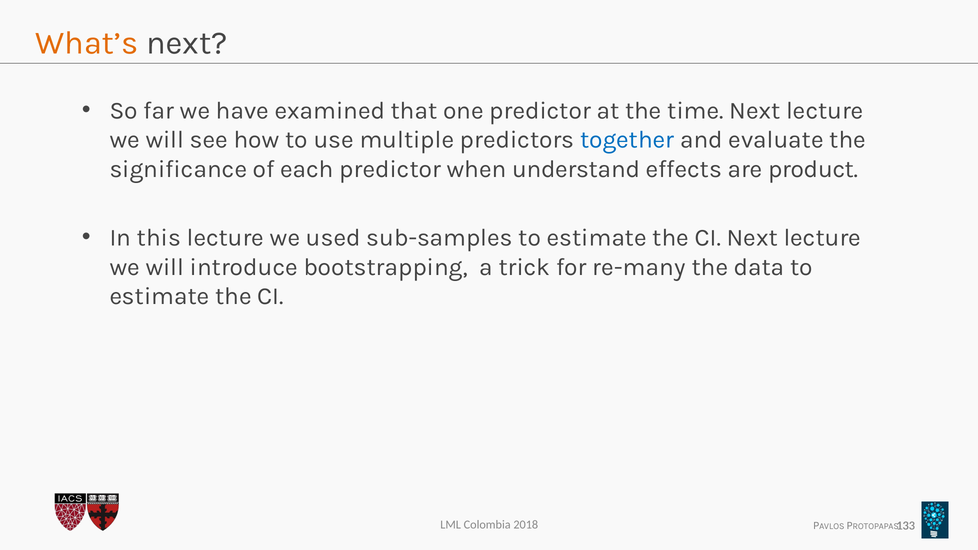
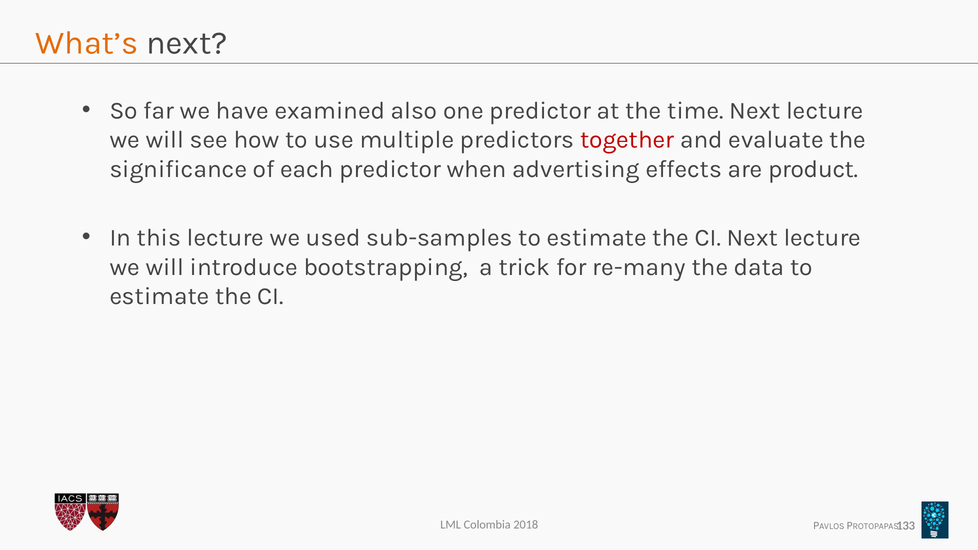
that: that -> also (414, 111)
together colour: blue -> red (627, 140)
understand: understand -> advertising (576, 169)
